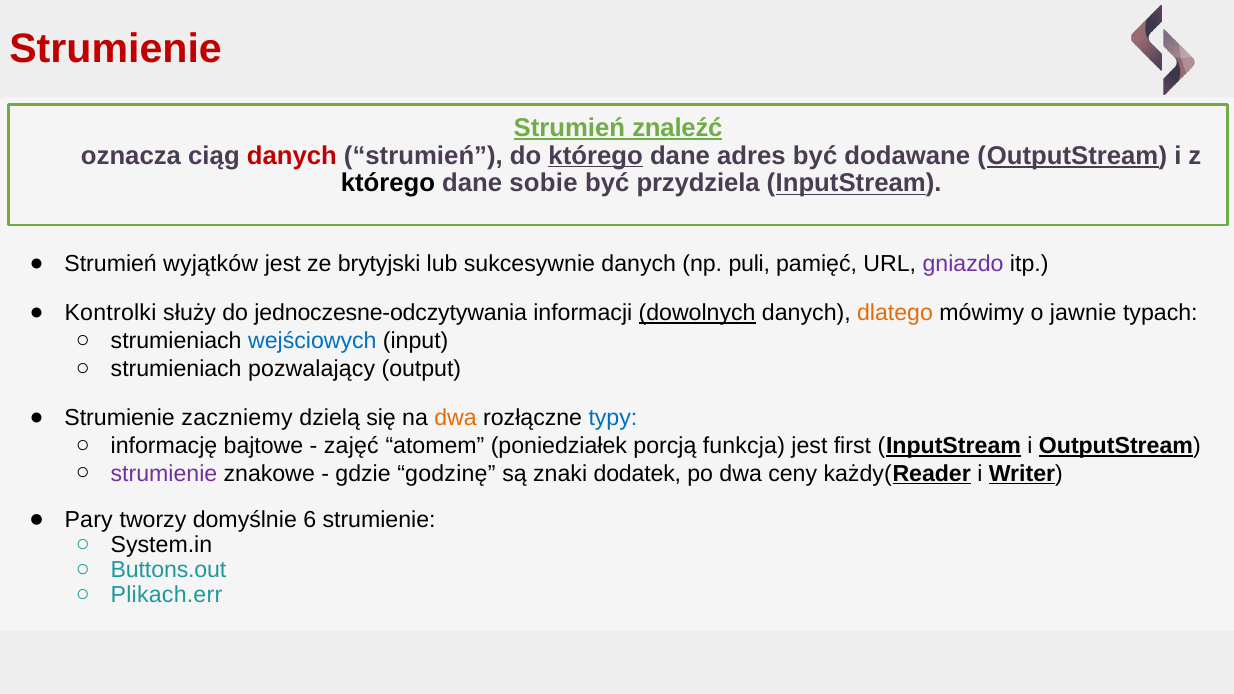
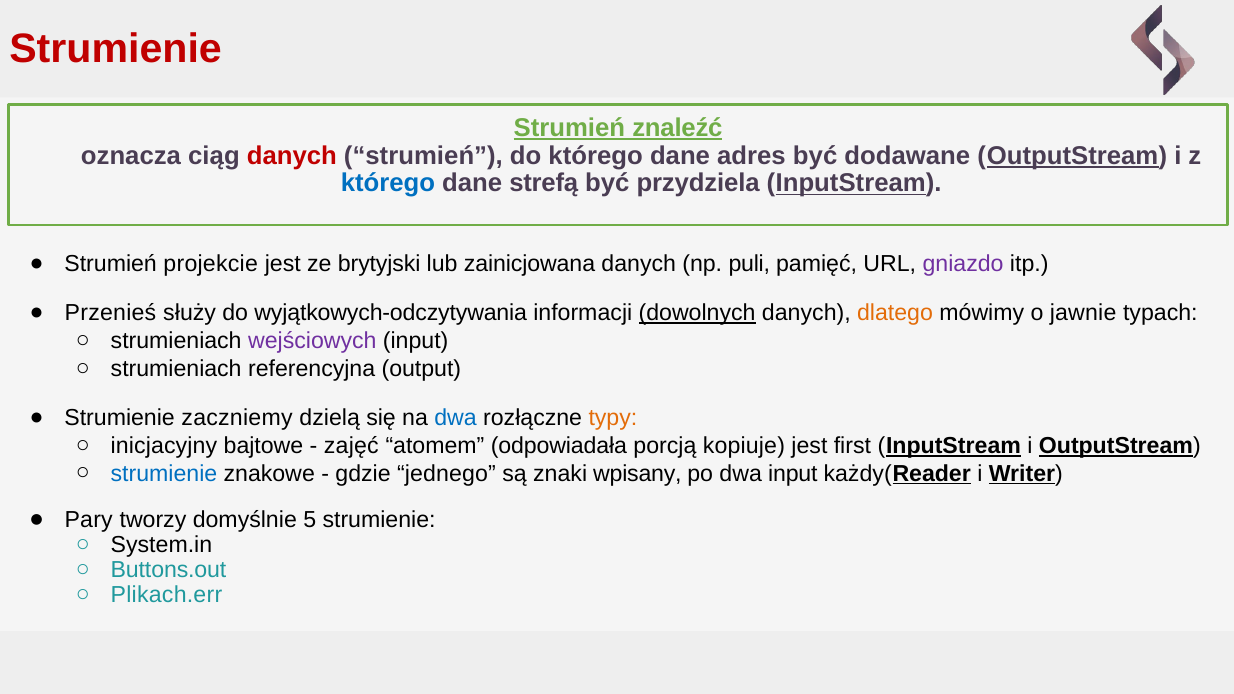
którego underline: present -> none (596, 156)
którego colour: black -> blue (388, 183)
sobie: sobie -> strefą (544, 183)
wyjątków: wyjątków -> projekcie (211, 264)
sukcesywnie: sukcesywnie -> zainicjowana (530, 264)
Kontrolki: Kontrolki -> Przenieś (110, 313)
jednoczesne-odczytywania: jednoczesne-odczytywania -> wyjątkowych-odczytywania (391, 313)
wejściowych colour: blue -> purple (312, 341)
pozwalający: pozwalający -> referencyjna (312, 369)
dwa colour: orange -> blue (456, 418)
typy colour: blue -> orange (613, 418)
informację: informację -> inicjacyjny (164, 446)
poniedziałek: poniedziałek -> odpowiadała (559, 446)
funkcja: funkcja -> kopiuje (744, 446)
strumienie colour: purple -> blue (164, 474)
godzinę: godzinę -> jednego (446, 474)
dodatek: dodatek -> wpisany (637, 474)
dwa ceny: ceny -> input (793, 474)
6: 6 -> 5 (310, 520)
